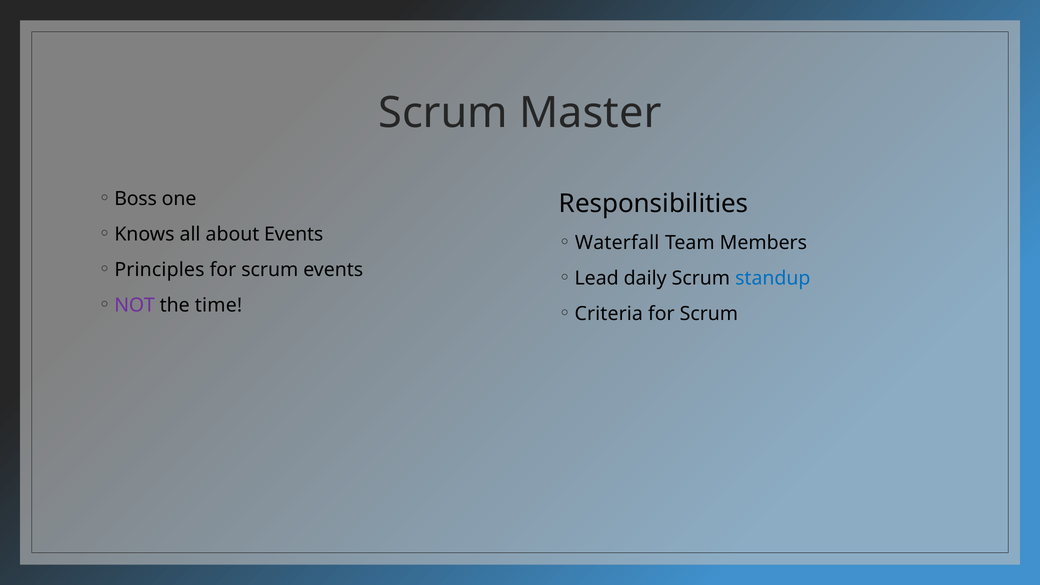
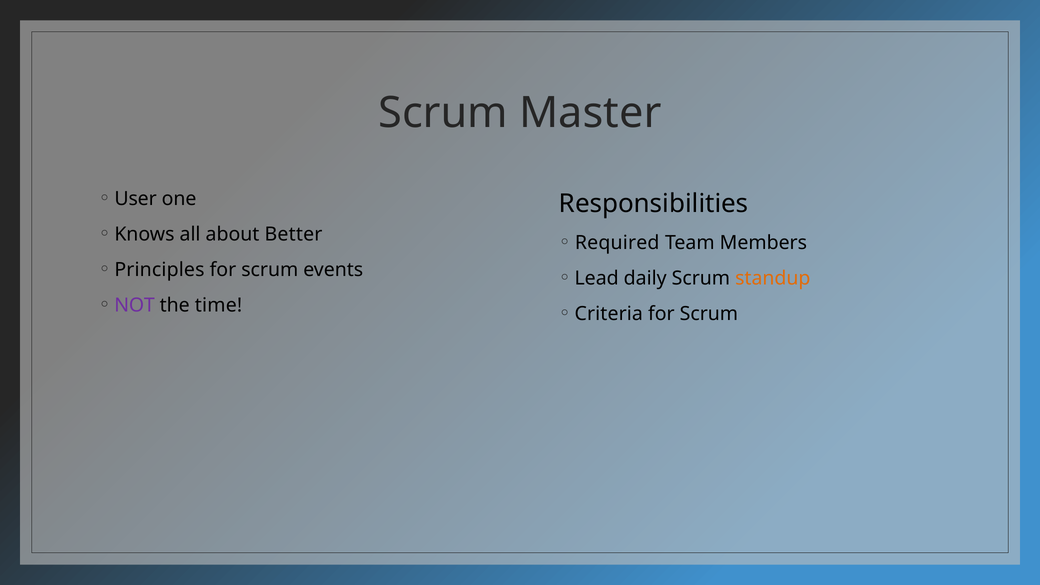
Boss: Boss -> User (136, 199)
about Events: Events -> Better (293, 234)
Waterfall: Waterfall -> Required (617, 243)
standup colour: blue -> orange (773, 278)
